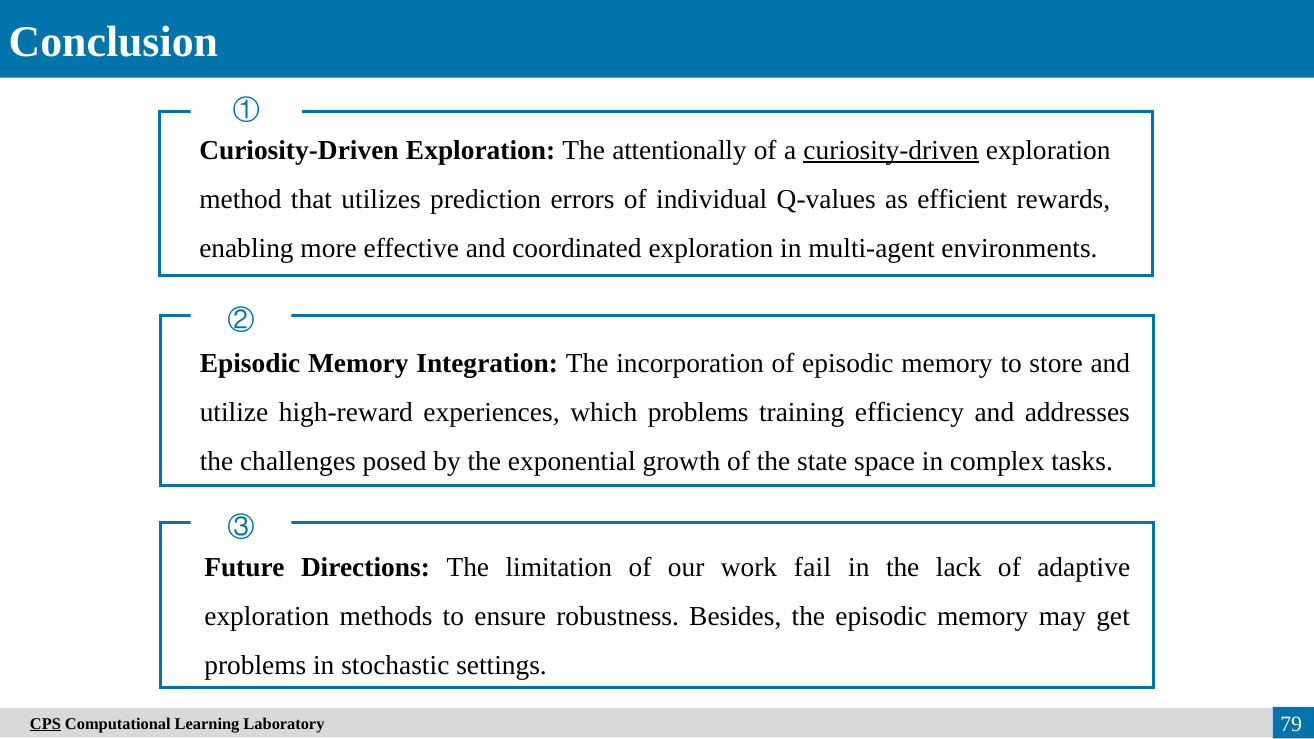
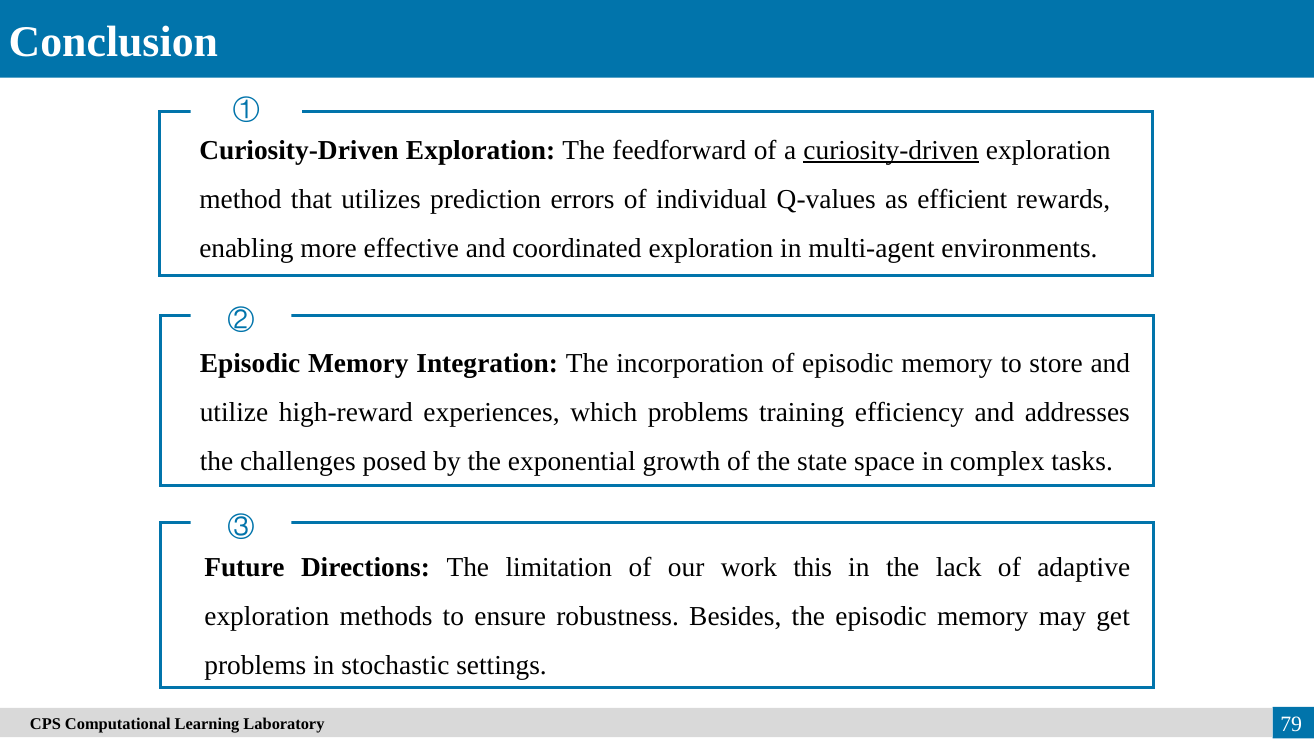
attentionally: attentionally -> feedforward (679, 150)
fail: fail -> this (813, 567)
CPS underline: present -> none (45, 724)
